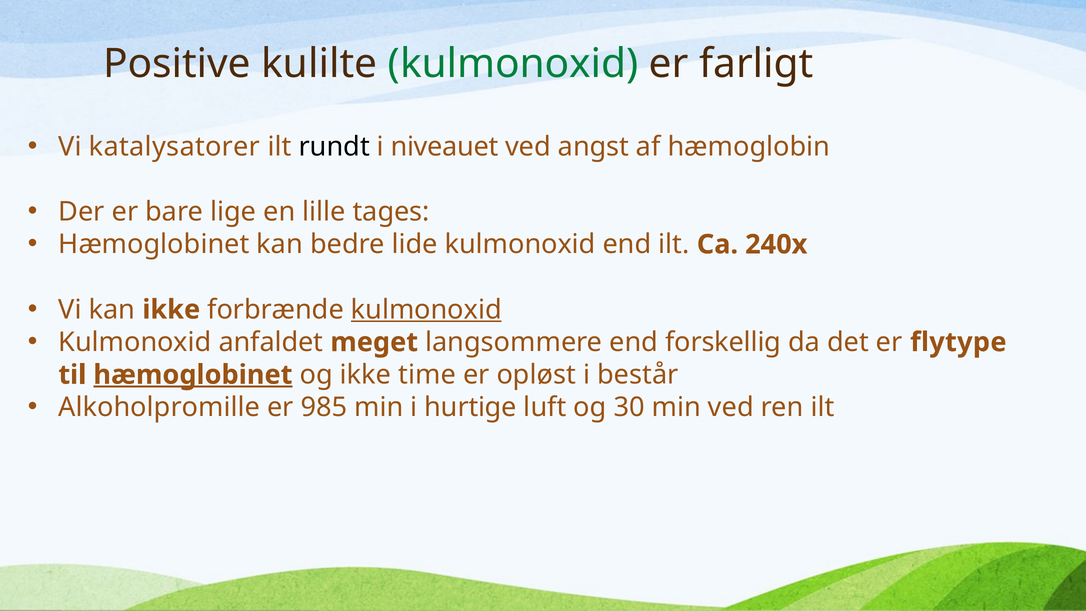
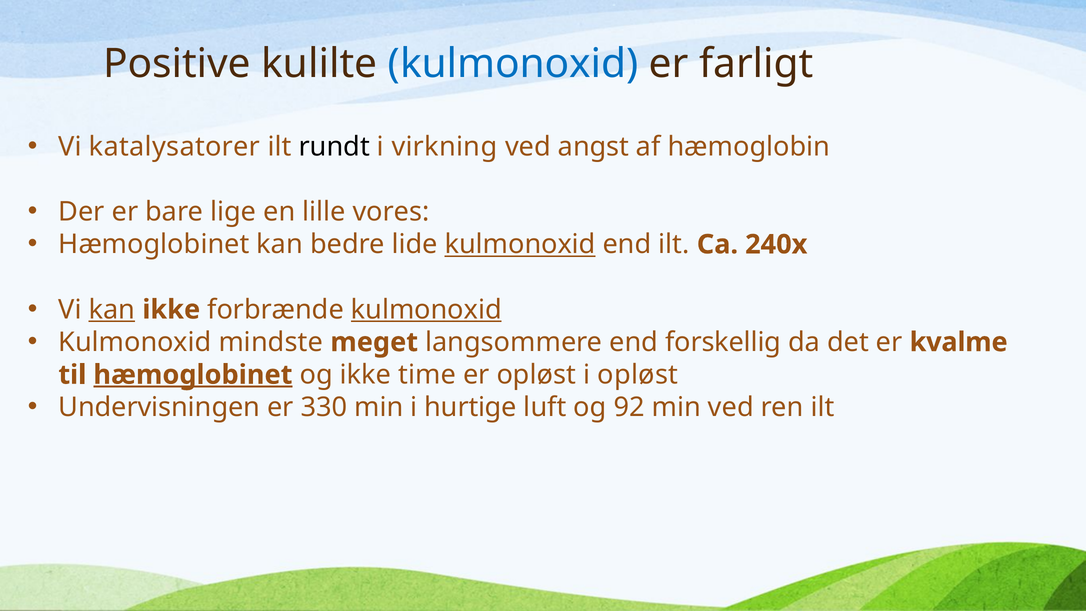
kulmonoxid colour: green -> blue (513, 64)
niveauet: niveauet -> virkning (444, 147)
tages: tages -> vores (391, 212)
kulmonoxid underline: none -> present (520, 244)
kan underline: none -> present (112, 310)
anfaldet: anfaldet -> mindste (271, 342)
flytype: flytype -> kvalme (959, 342)
i består: består -> opløst (638, 375)
Alkoholpromille: Alkoholpromille -> Undervisningen (159, 407)
985: 985 -> 330 (324, 407)
30: 30 -> 92 (629, 407)
